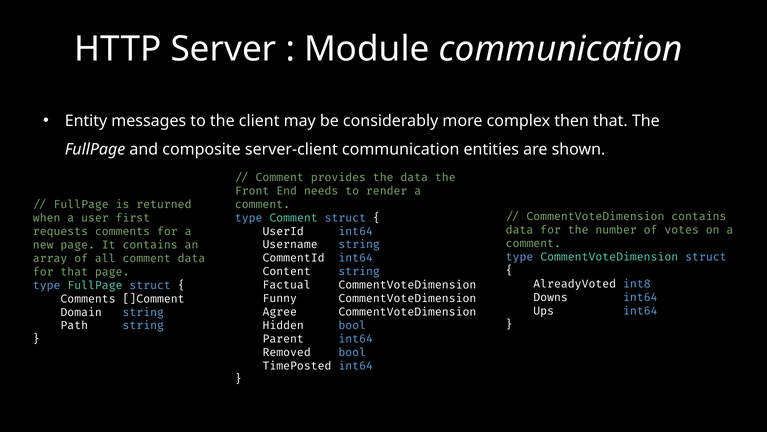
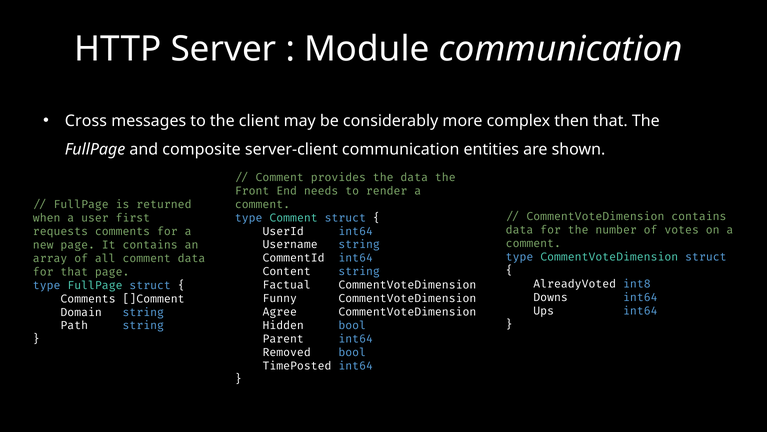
Entity: Entity -> Cross (86, 121)
